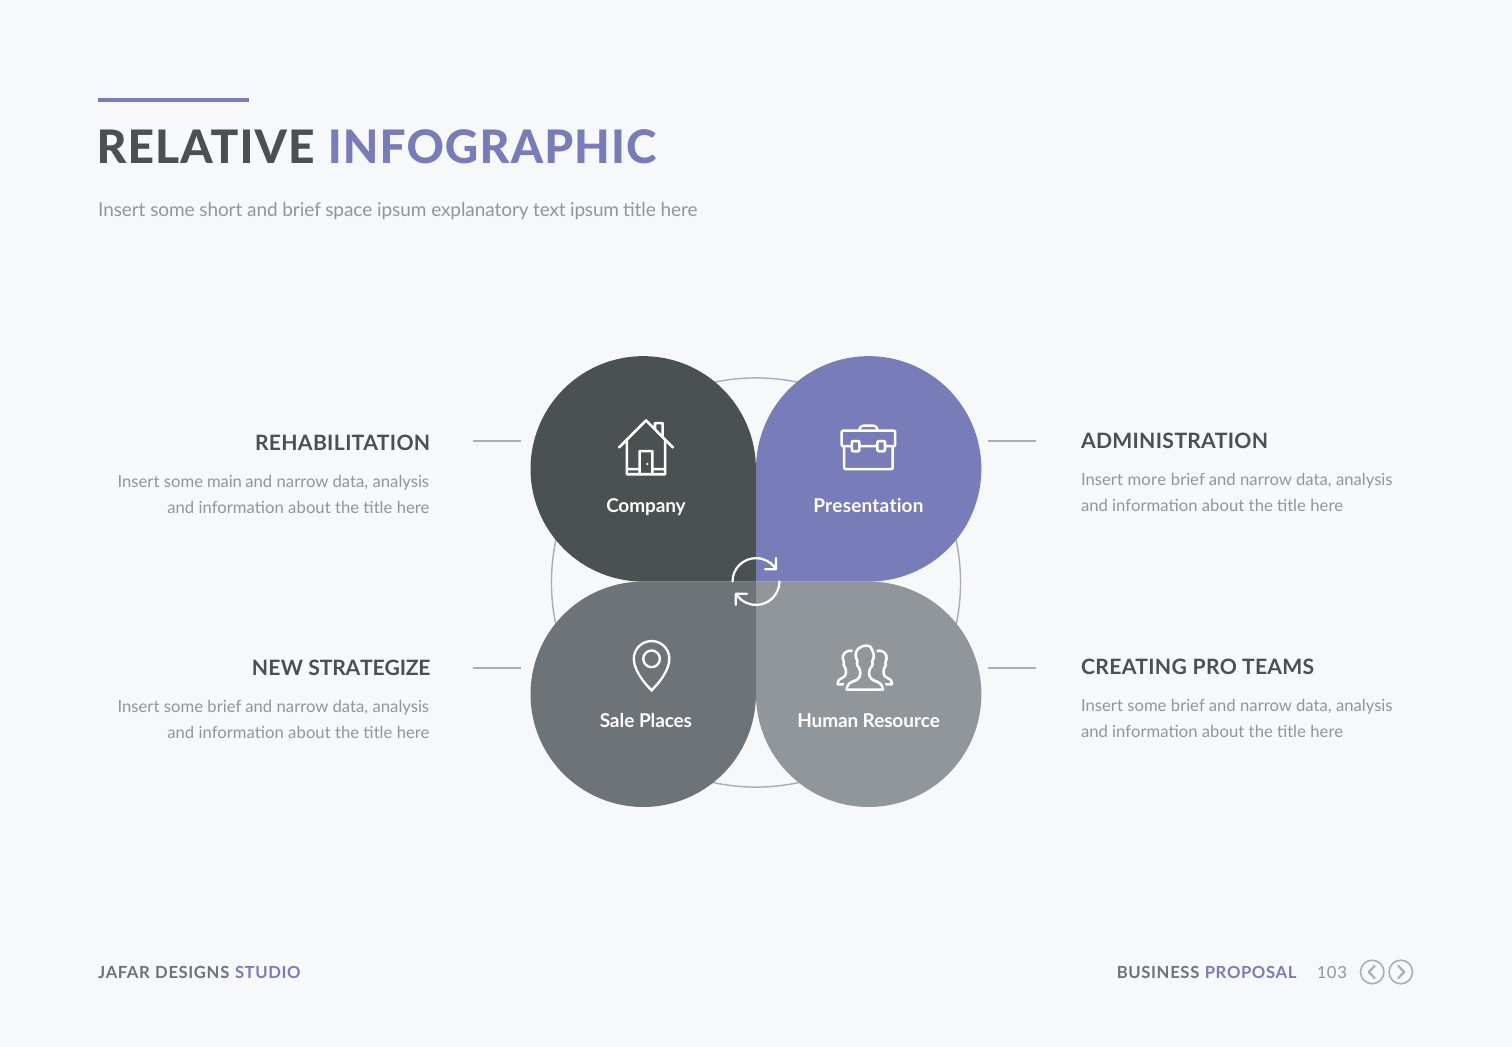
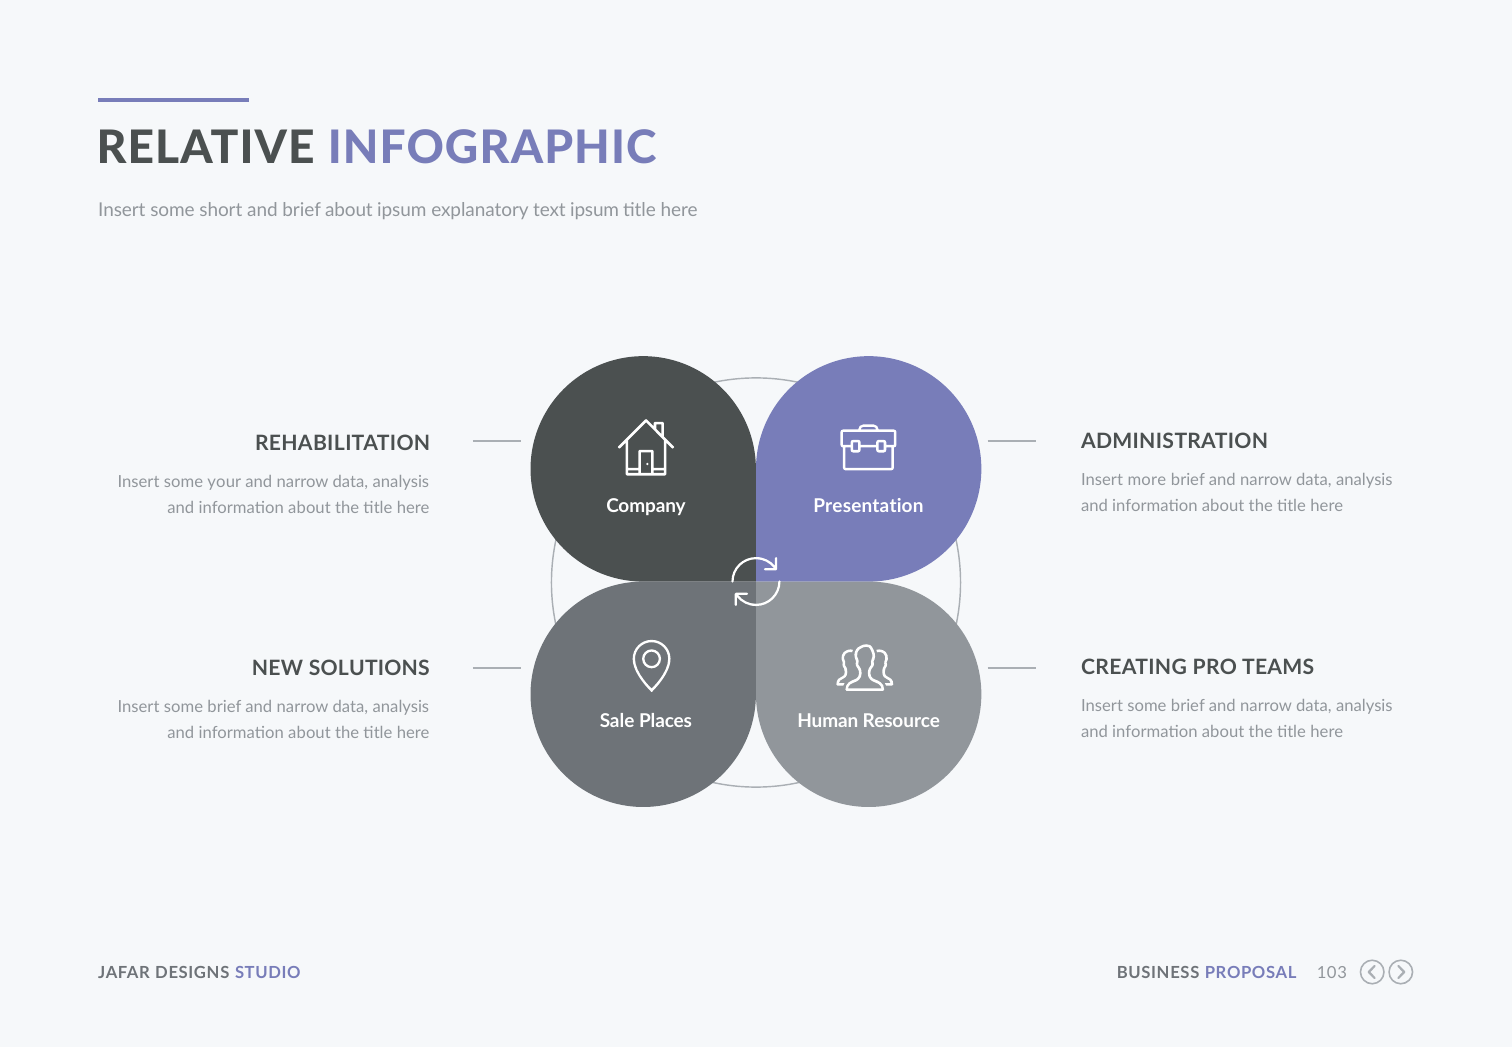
brief space: space -> about (349, 210)
main: main -> your (224, 482)
STRATEGIZE: STRATEGIZE -> SOLUTIONS (369, 668)
